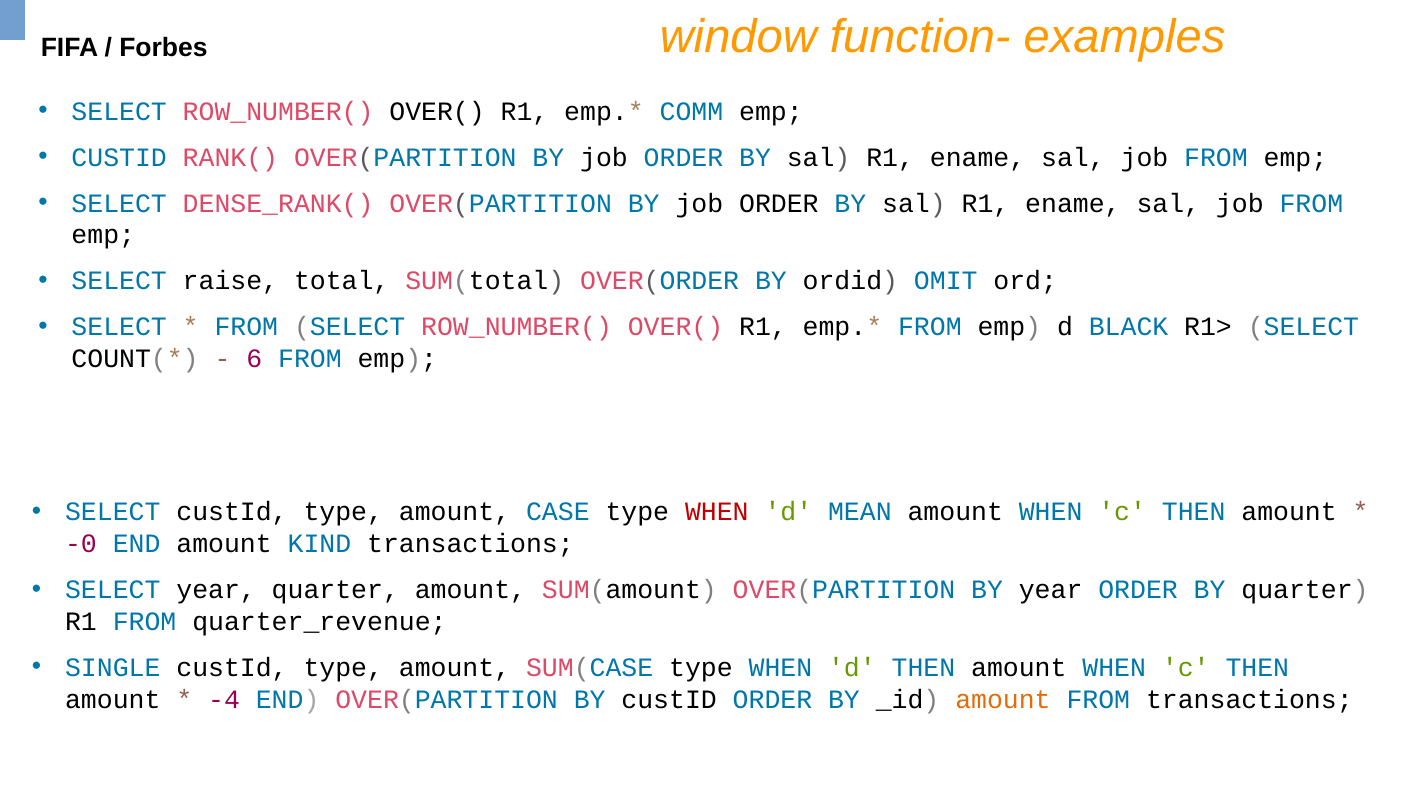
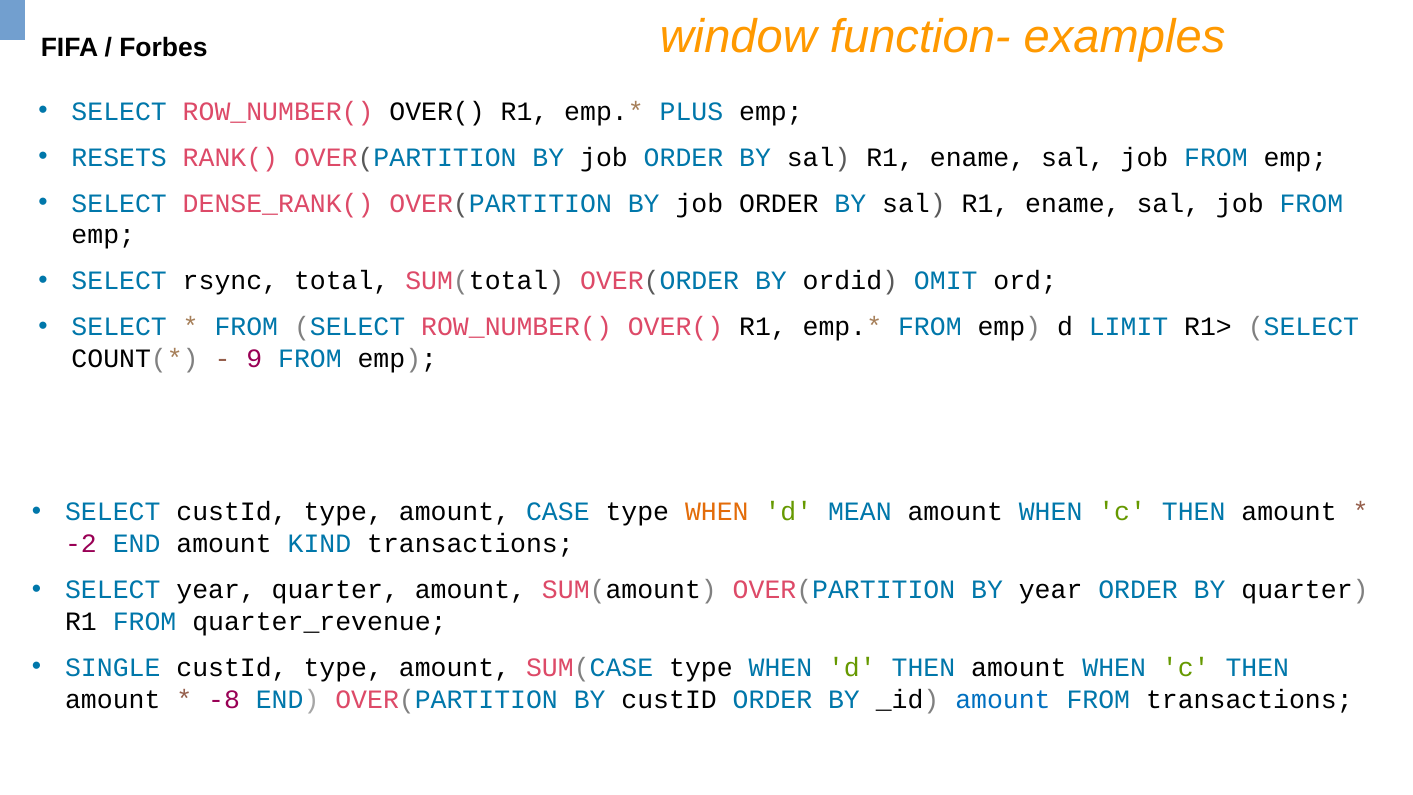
COMM: COMM -> PLUS (691, 112)
CUSTID: CUSTID -> RESETS (119, 157)
raise: raise -> rsync (230, 281)
BLACK: BLACK -> LIMIT (1129, 327)
6: 6 -> 9 (254, 359)
WHEN colour: red -> orange (717, 512)
-0: -0 -> -2 (81, 544)
-4: -4 -> -8 (224, 699)
amount colour: orange -> blue (1003, 699)
